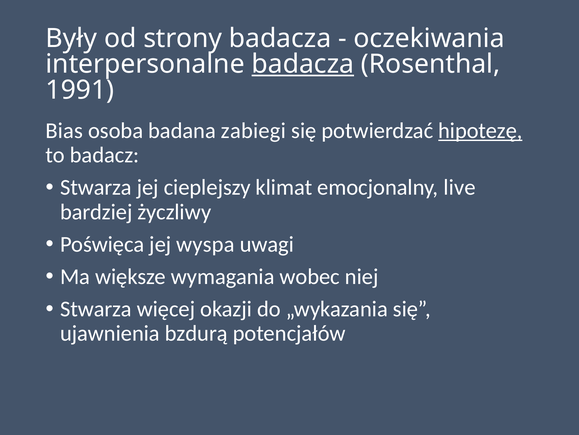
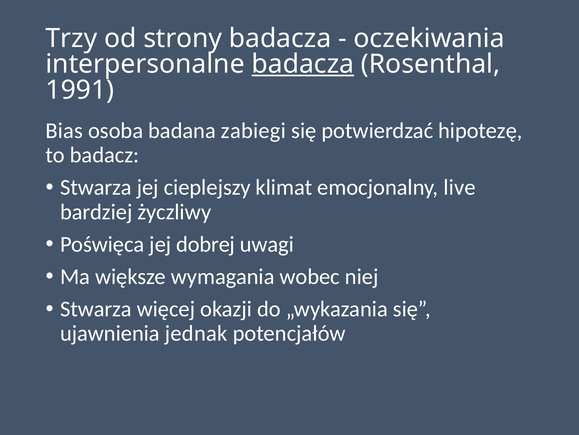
Były: Były -> Trzy (71, 38)
hipotezę underline: present -> none (480, 131)
wyspa: wyspa -> dobrej (206, 244)
bzdurą: bzdurą -> jednak (196, 333)
